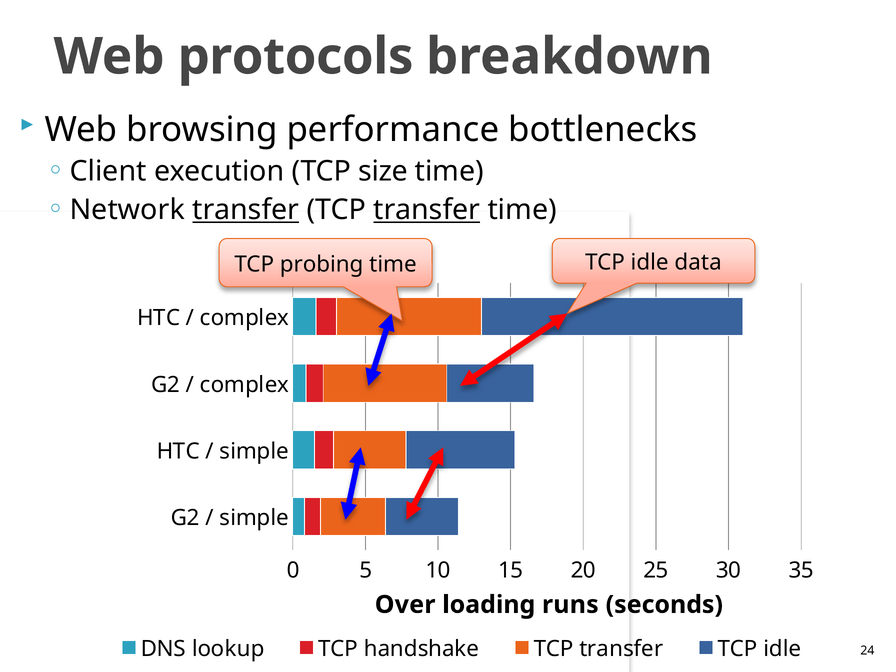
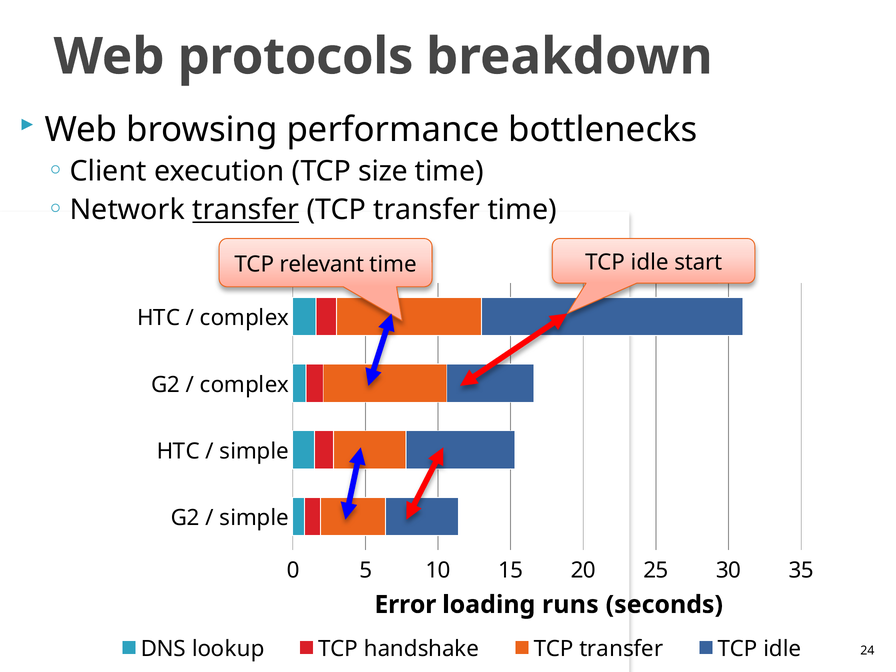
transfer underline: present -> none (427, 210)
data: data -> start (698, 262)
probing: probing -> relevant (322, 264)
Over: Over -> Error (405, 605)
